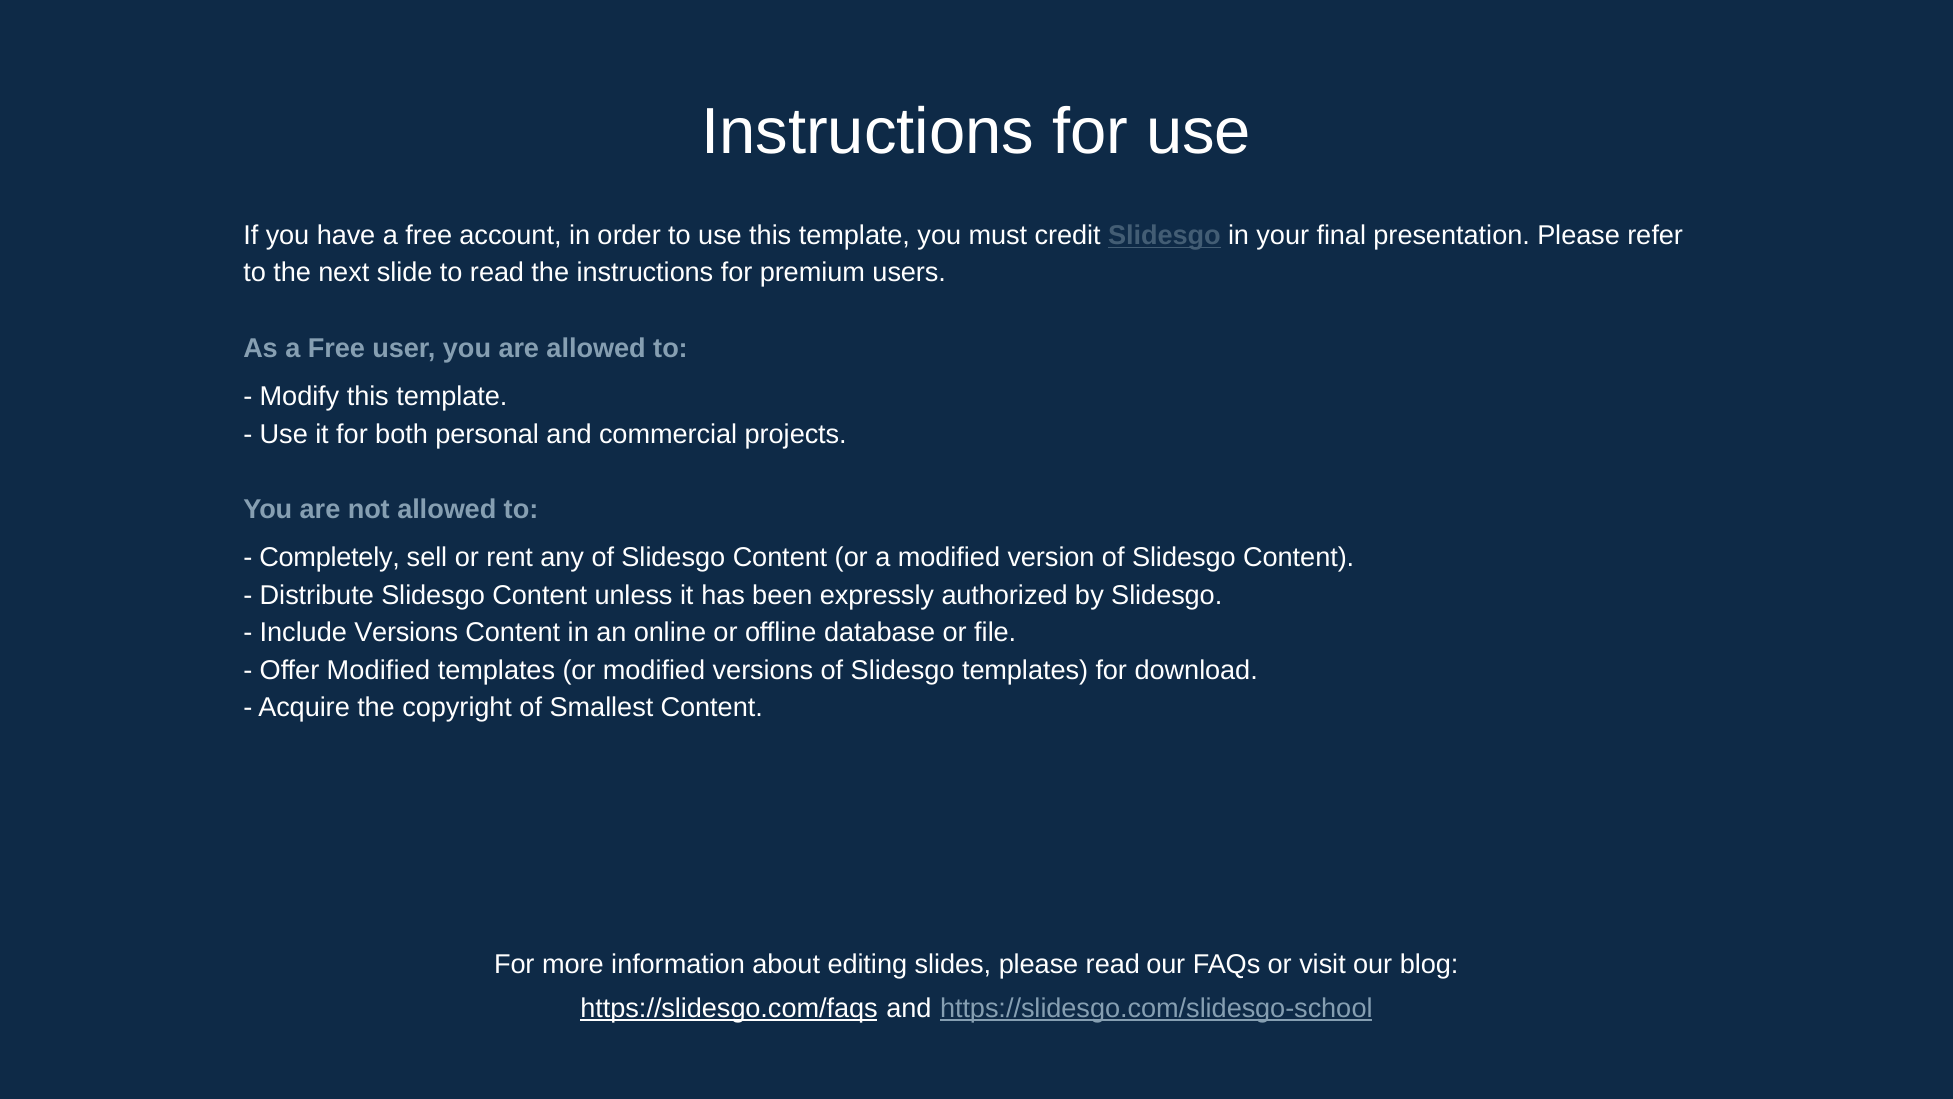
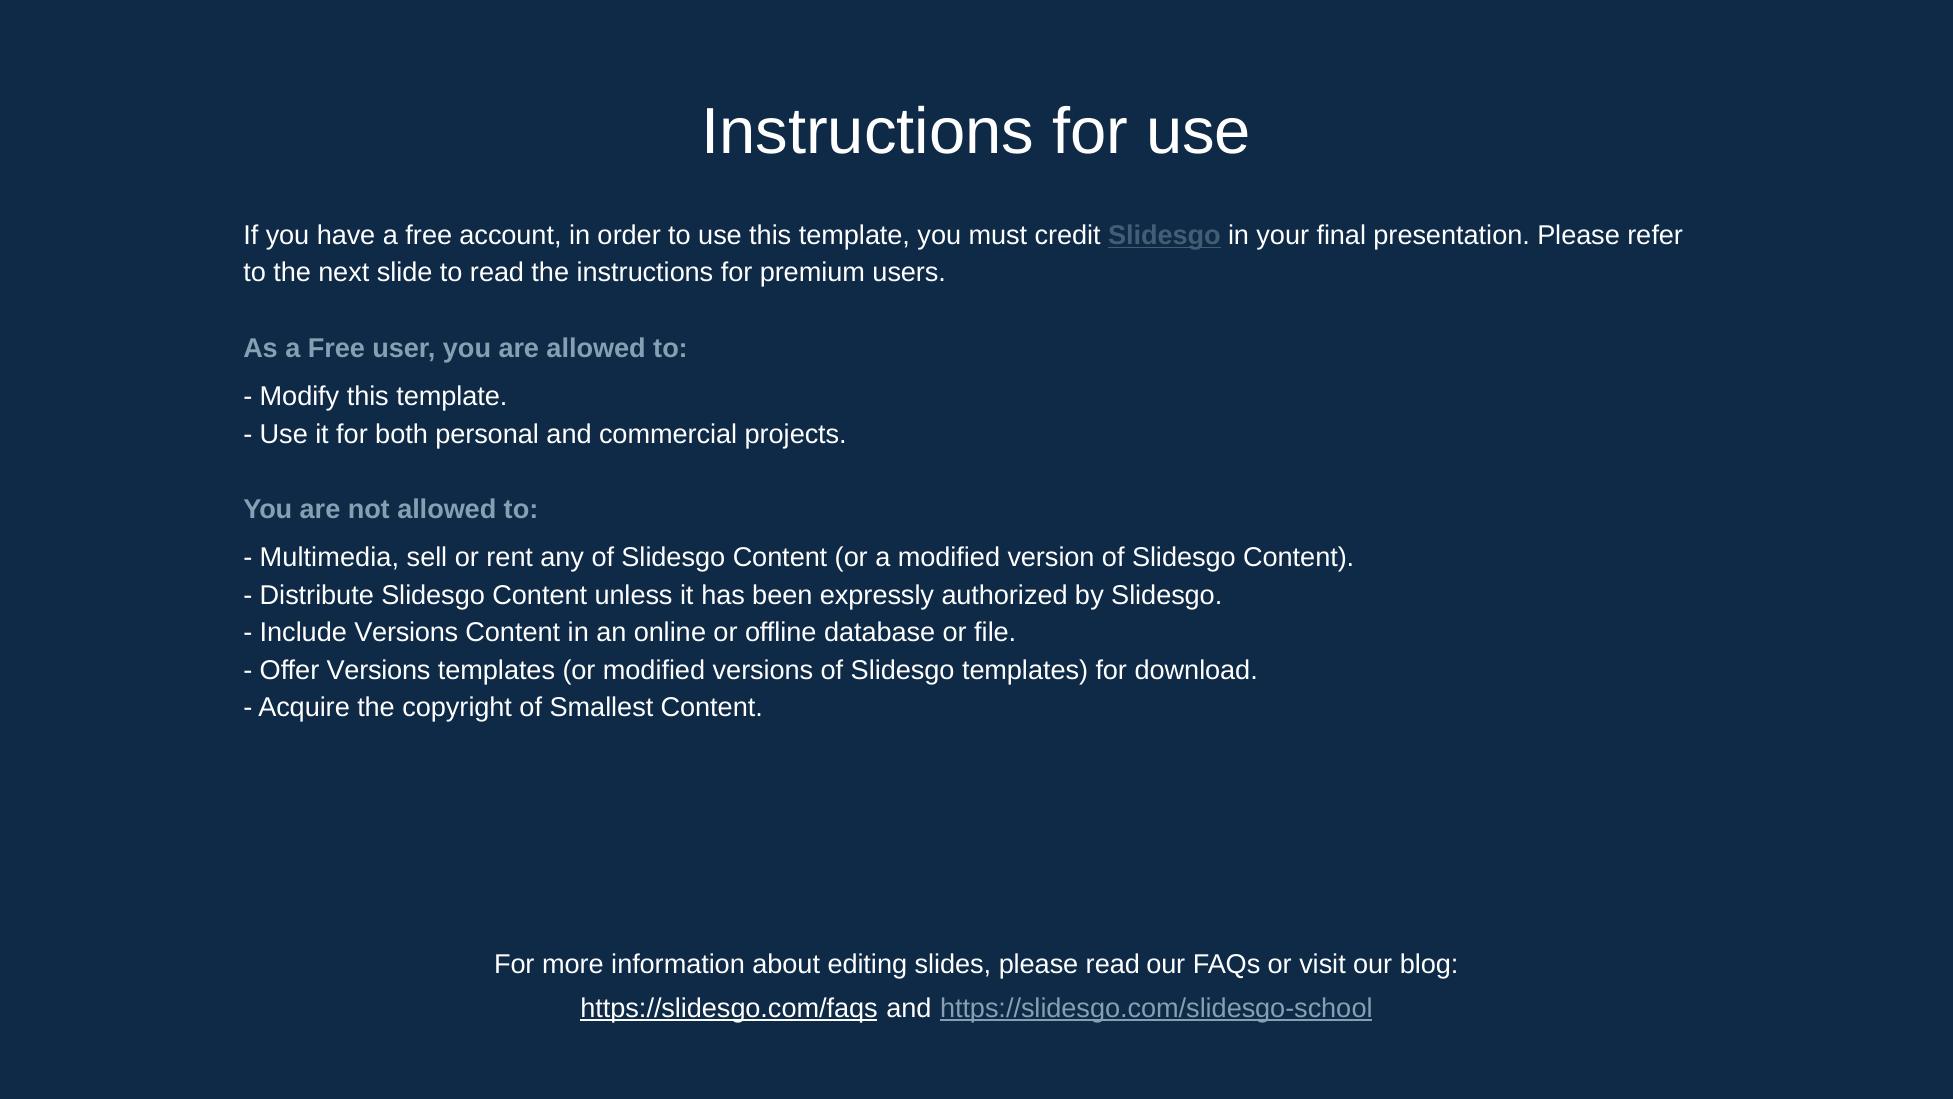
Completely: Completely -> Multimedia (329, 558)
Offer Modified: Modified -> Versions (379, 670)
